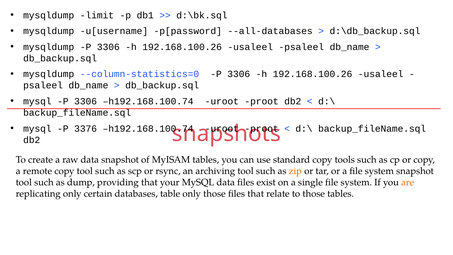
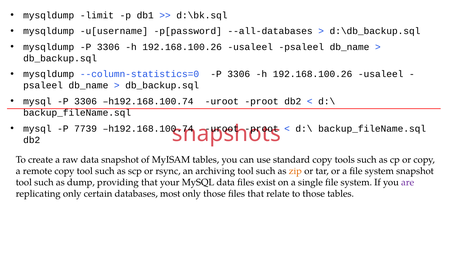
3376: 3376 -> 7739 (86, 128)
are colour: orange -> purple (408, 182)
table: table -> most (170, 193)
